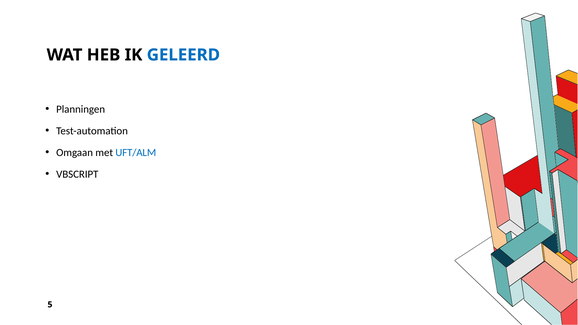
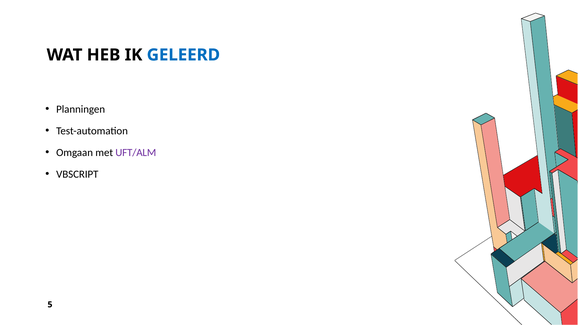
UFT/ALM colour: blue -> purple (136, 152)
